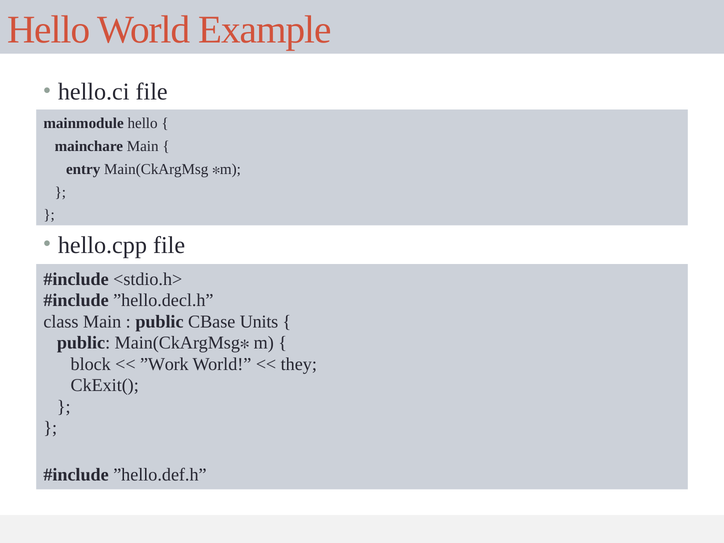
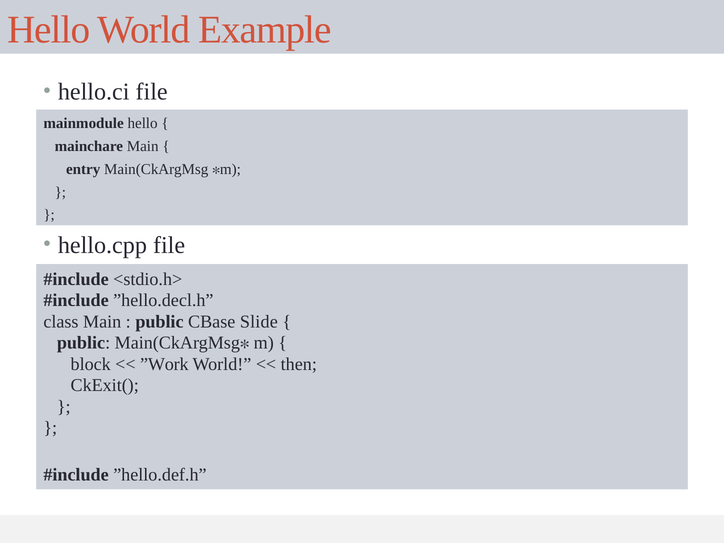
Units: Units -> Slide (259, 322)
they: they -> then (299, 364)
